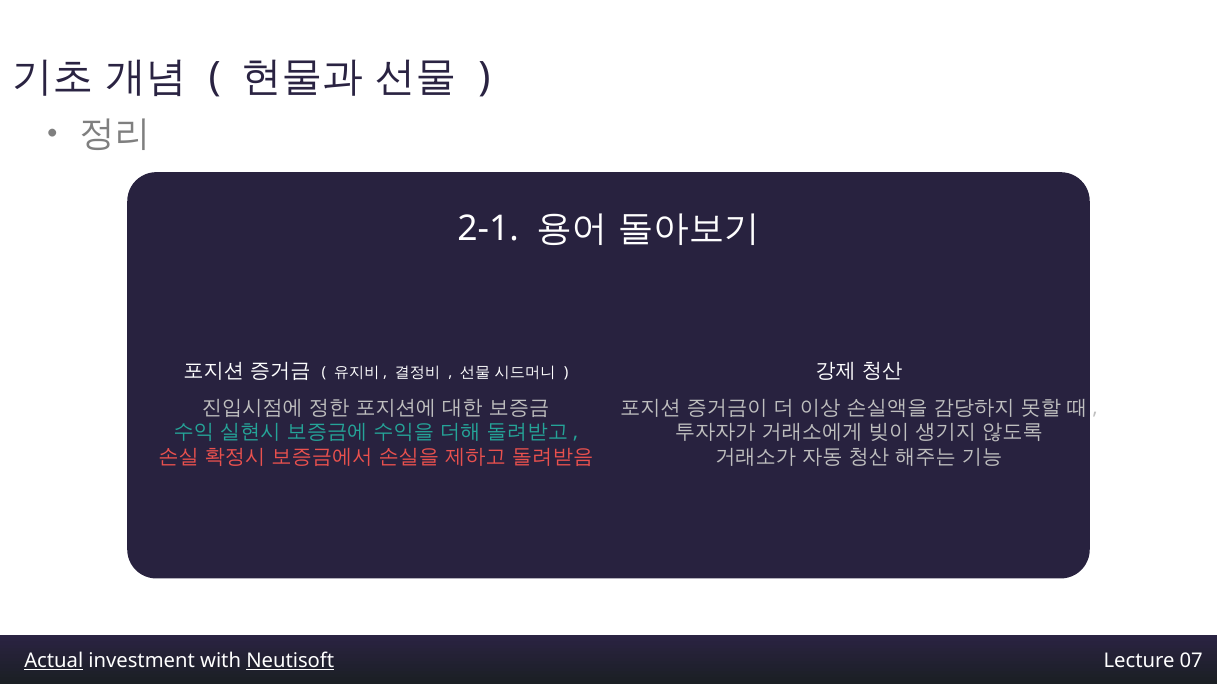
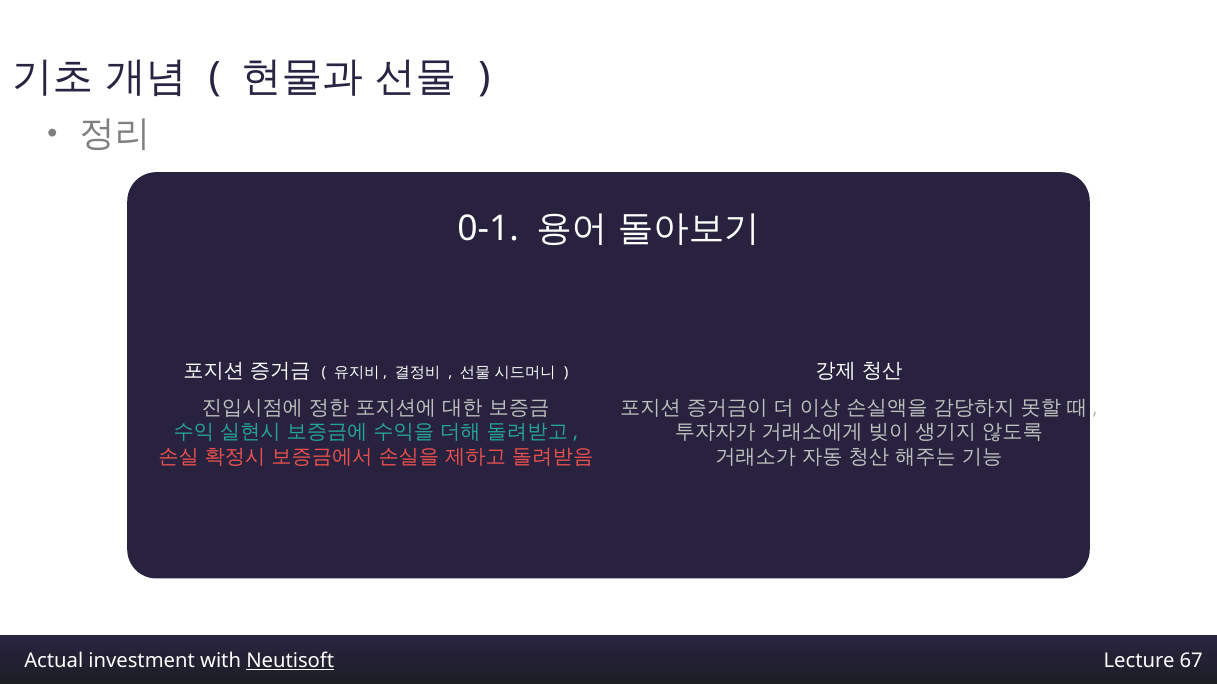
2-1: 2-1 -> 0-1 (488, 229)
Actual underline: present -> none (54, 661)
07: 07 -> 67 (1191, 661)
